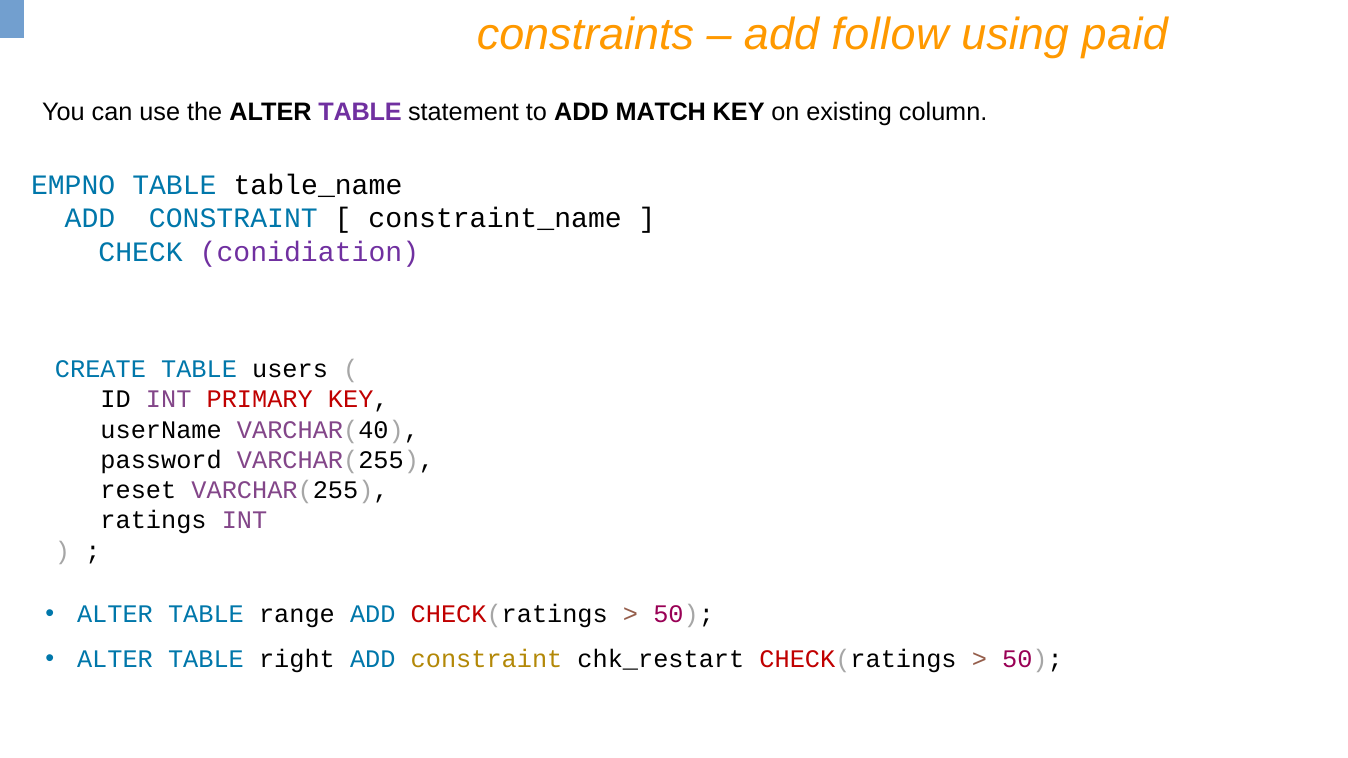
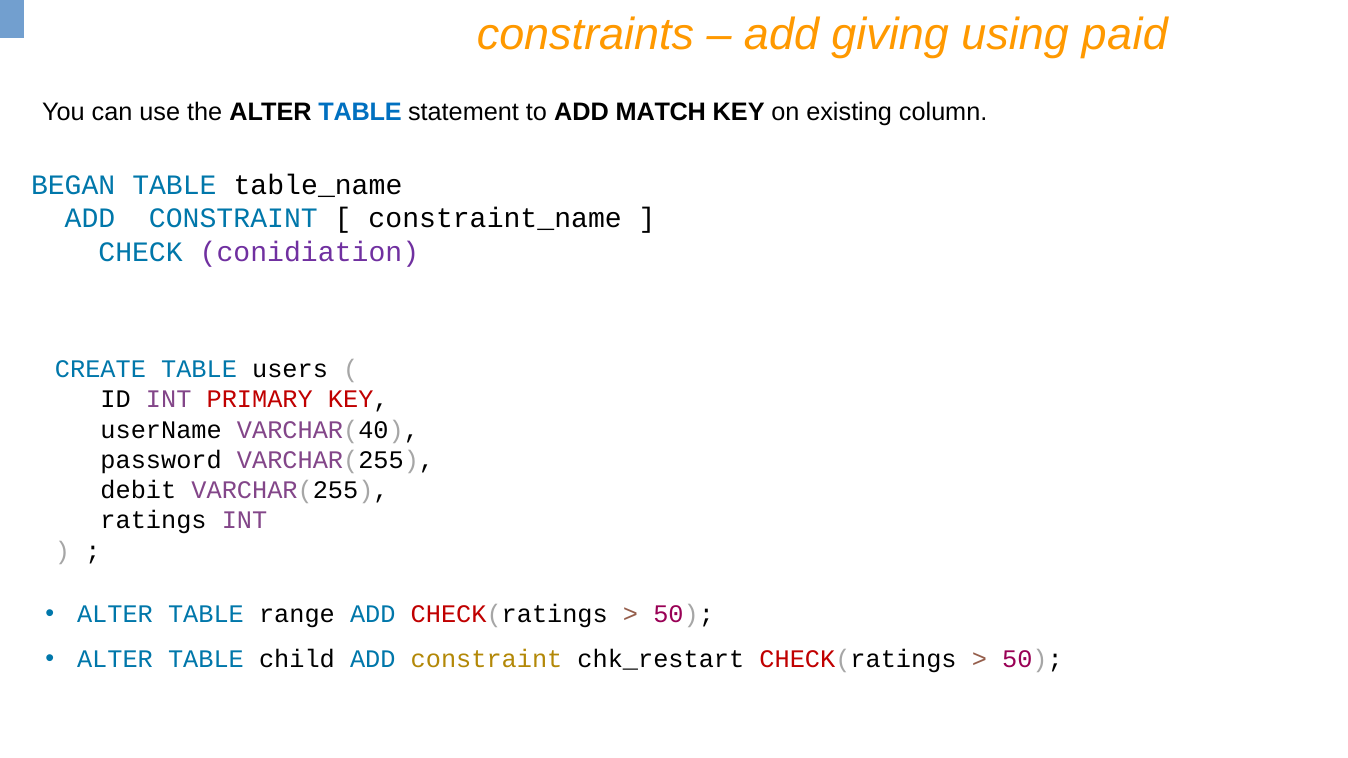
follow: follow -> giving (890, 35)
TABLE colour: purple -> blue (360, 112)
EMPNO: EMPNO -> BEGAN (73, 185)
reset: reset -> debit (138, 490)
right: right -> child (297, 660)
